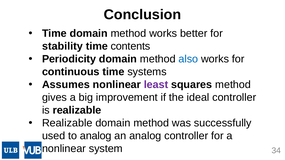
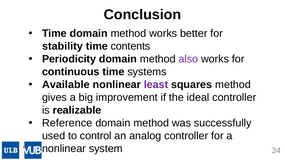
also colour: blue -> purple (188, 59)
Assumes: Assumes -> Available (66, 85)
Realizable: Realizable -> Reference (67, 123)
to analog: analog -> control (96, 136)
